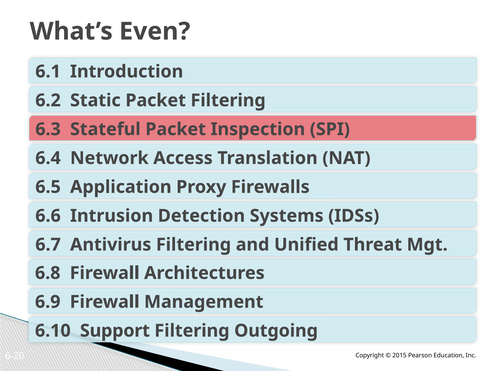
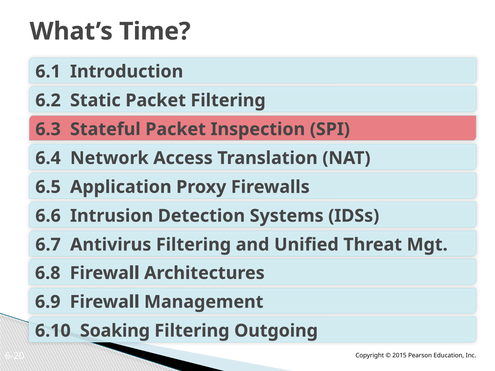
Even: Even -> Time (155, 31)
Support: Support -> Soaking (115, 331)
